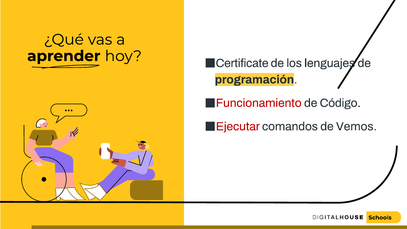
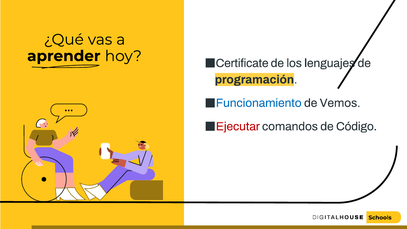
Funcionamiento colour: red -> blue (259, 103)
Código: Código -> Vemos (340, 103)
Vemos: Vemos -> Código (357, 126)
